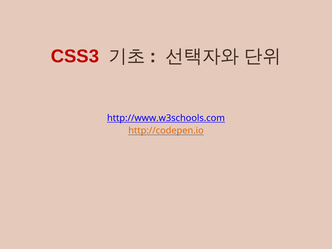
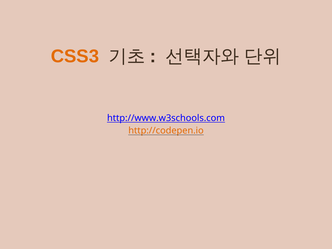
CSS3 colour: red -> orange (75, 56)
